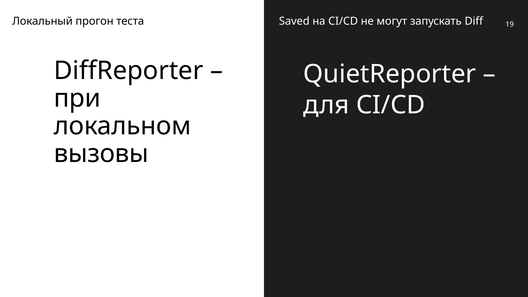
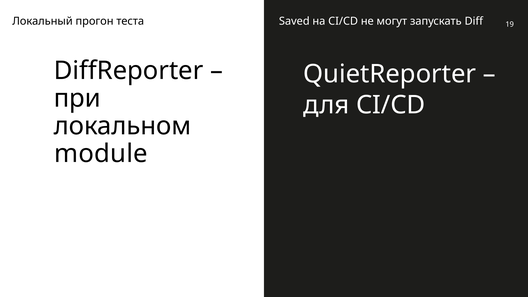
вызовы: вызовы -> module (101, 154)
